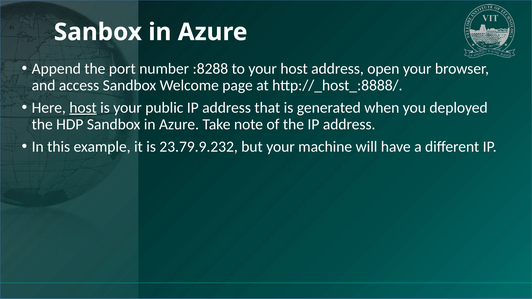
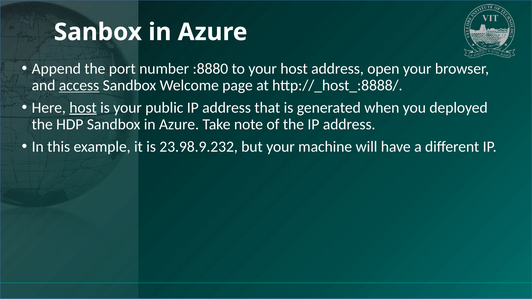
:8288: :8288 -> :8880 (210, 69)
access underline: none -> present (79, 85)
23.79.9.232: 23.79.9.232 -> 23.98.9.232 (199, 147)
